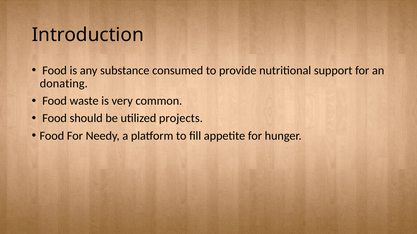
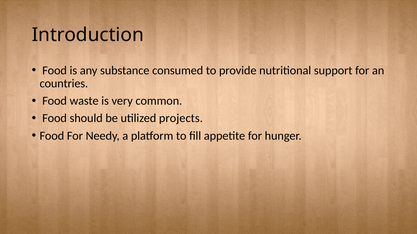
donating: donating -> countries (64, 84)
